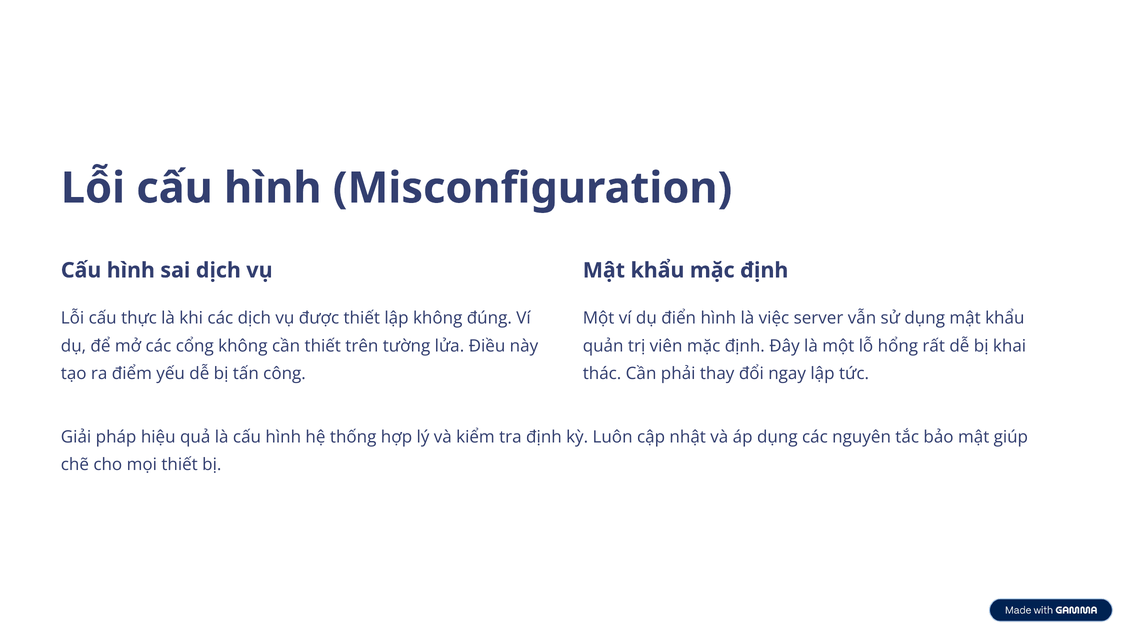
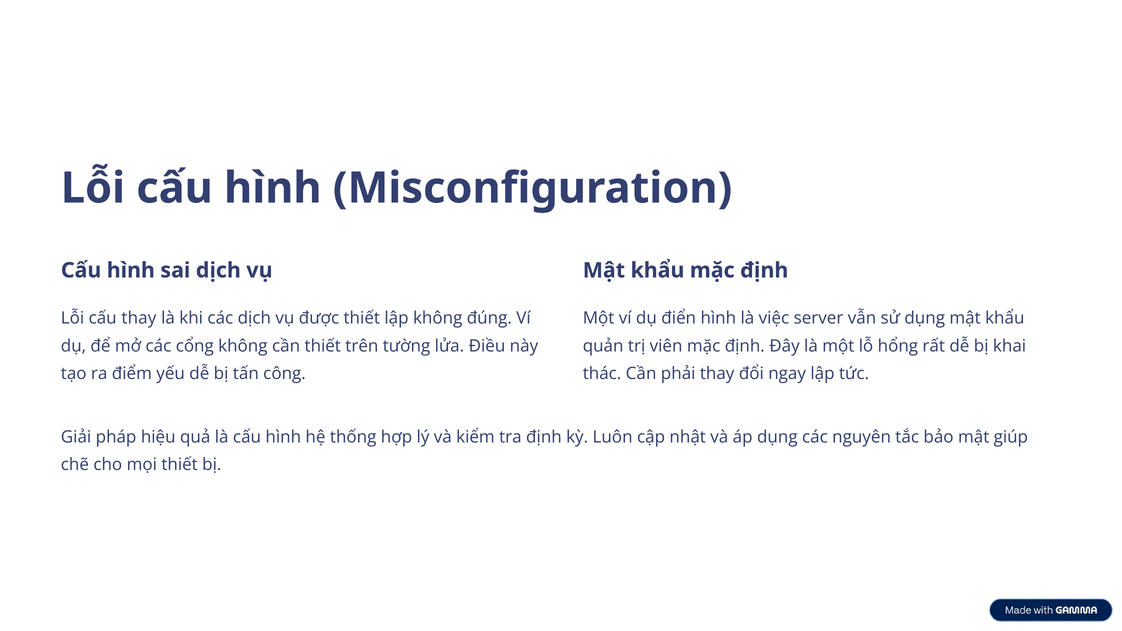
cấu thực: thực -> thay (139, 318)
